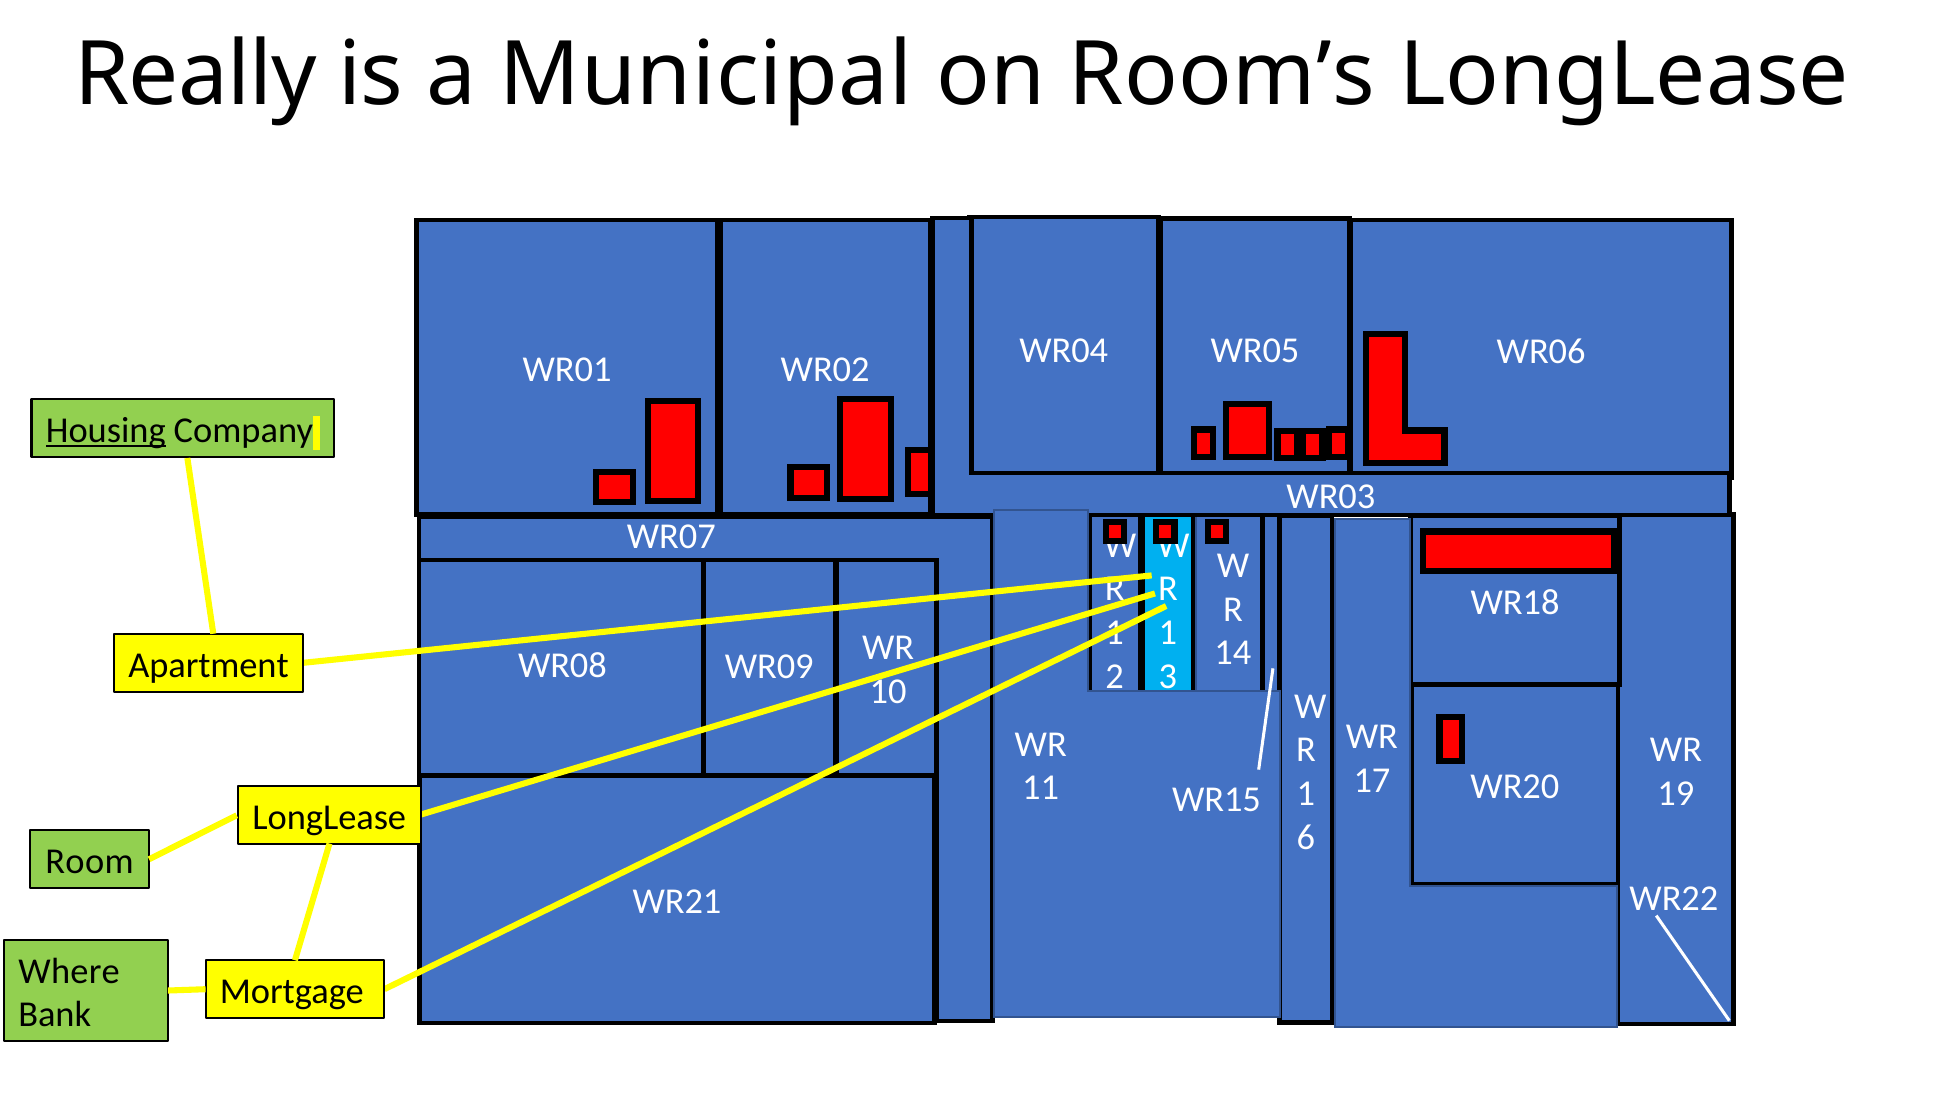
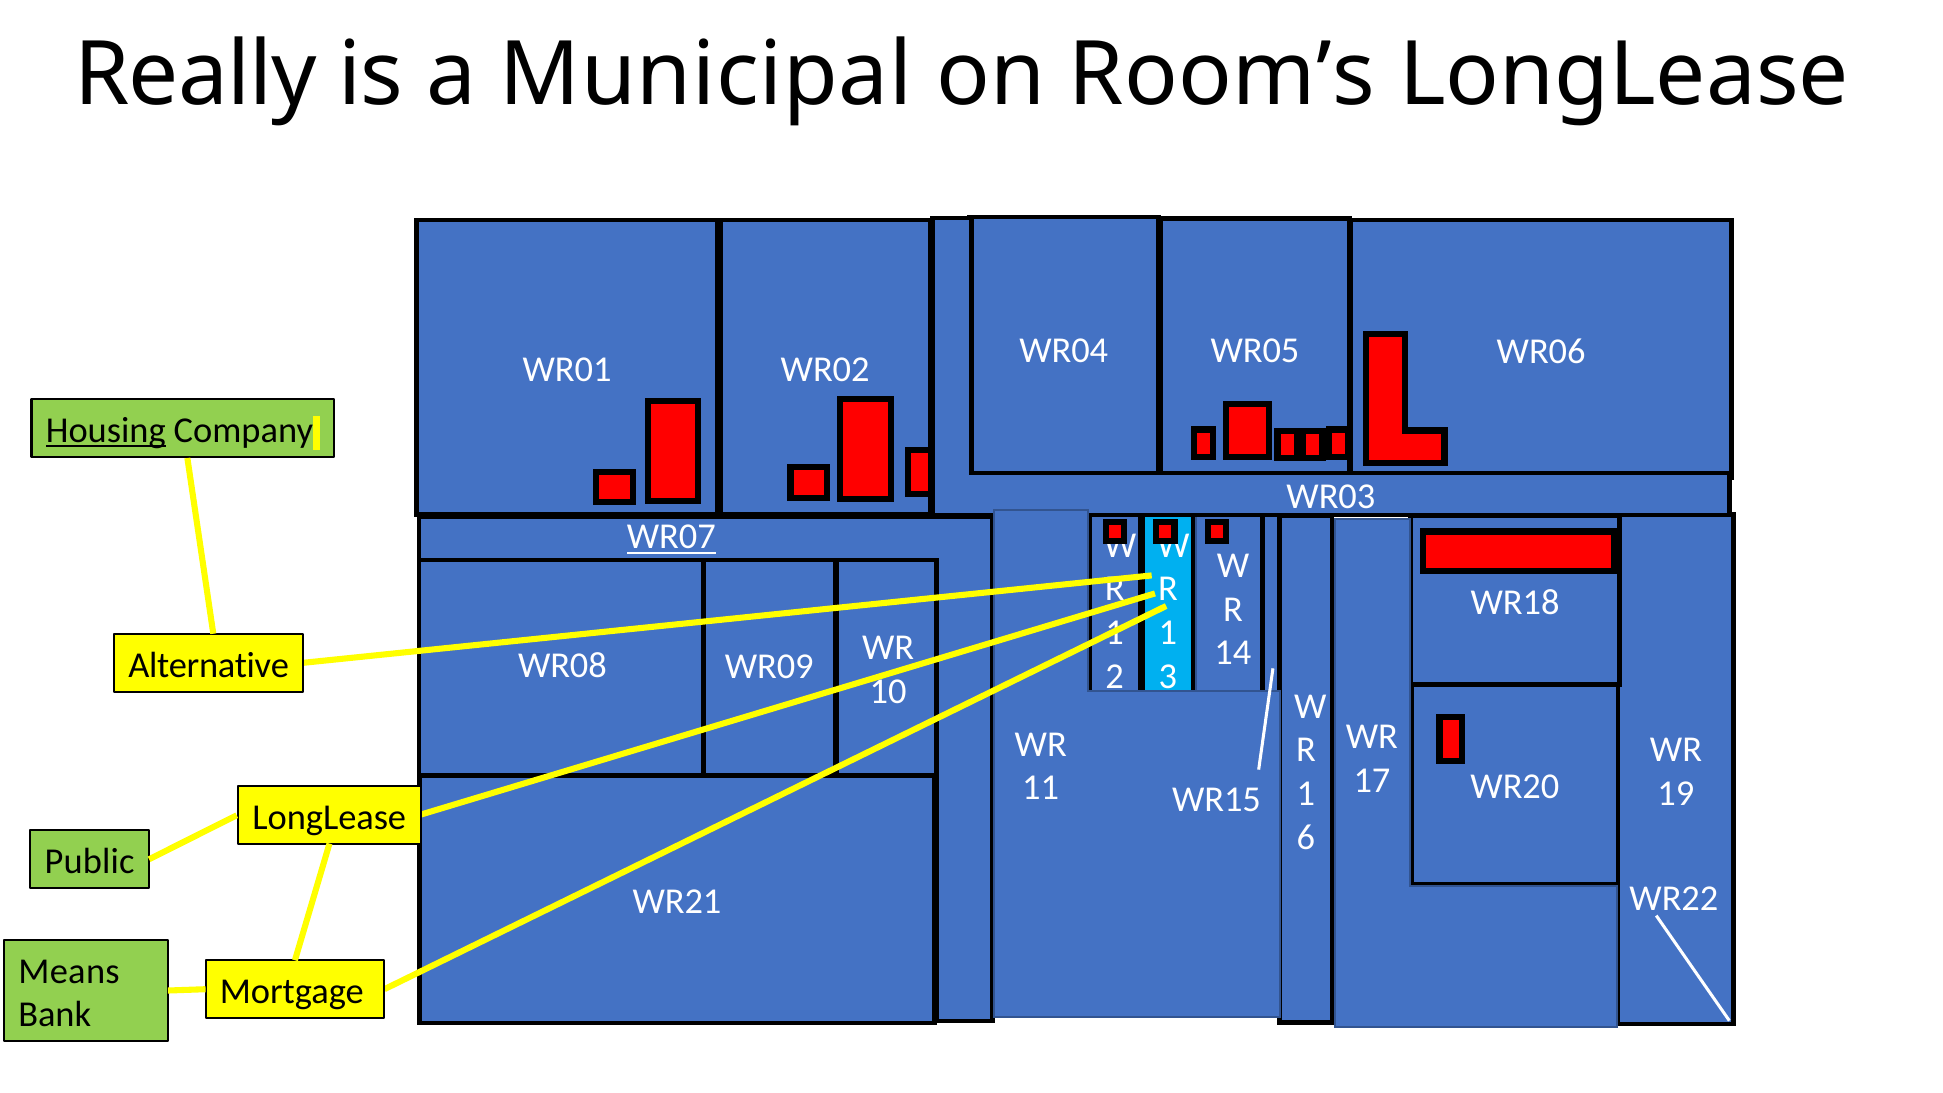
WR07 underline: none -> present (671, 537)
Apartment: Apartment -> Alternative (209, 665)
Room: Room -> Public (90, 862)
Where: Where -> Means (69, 971)
